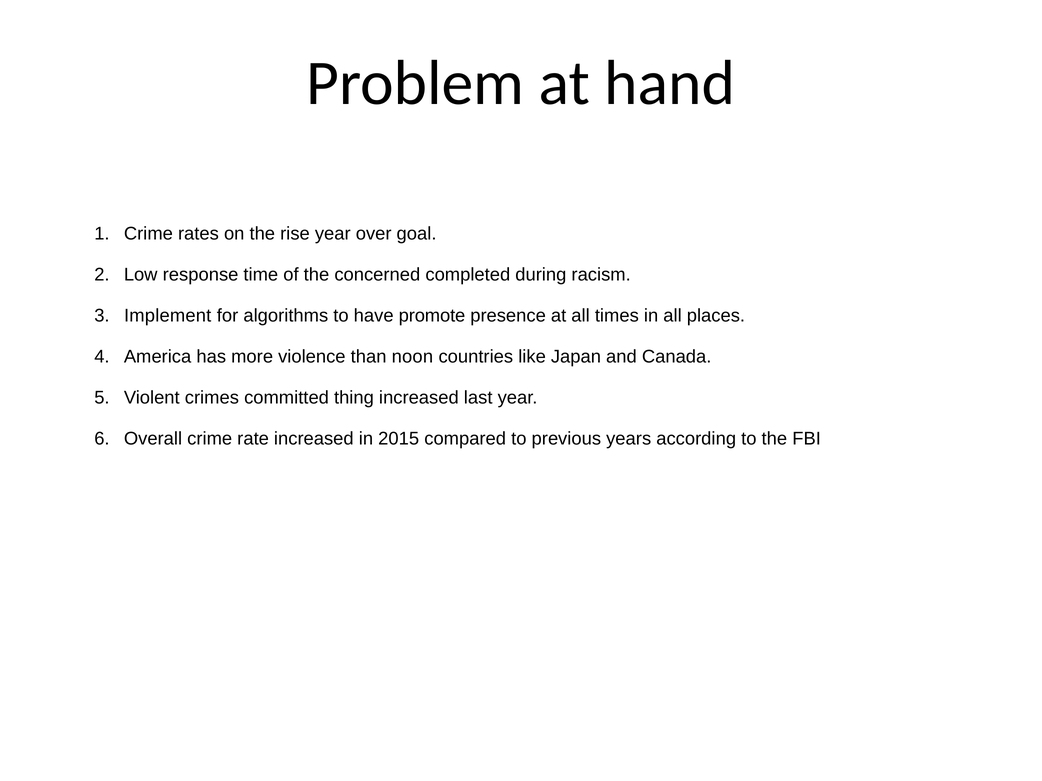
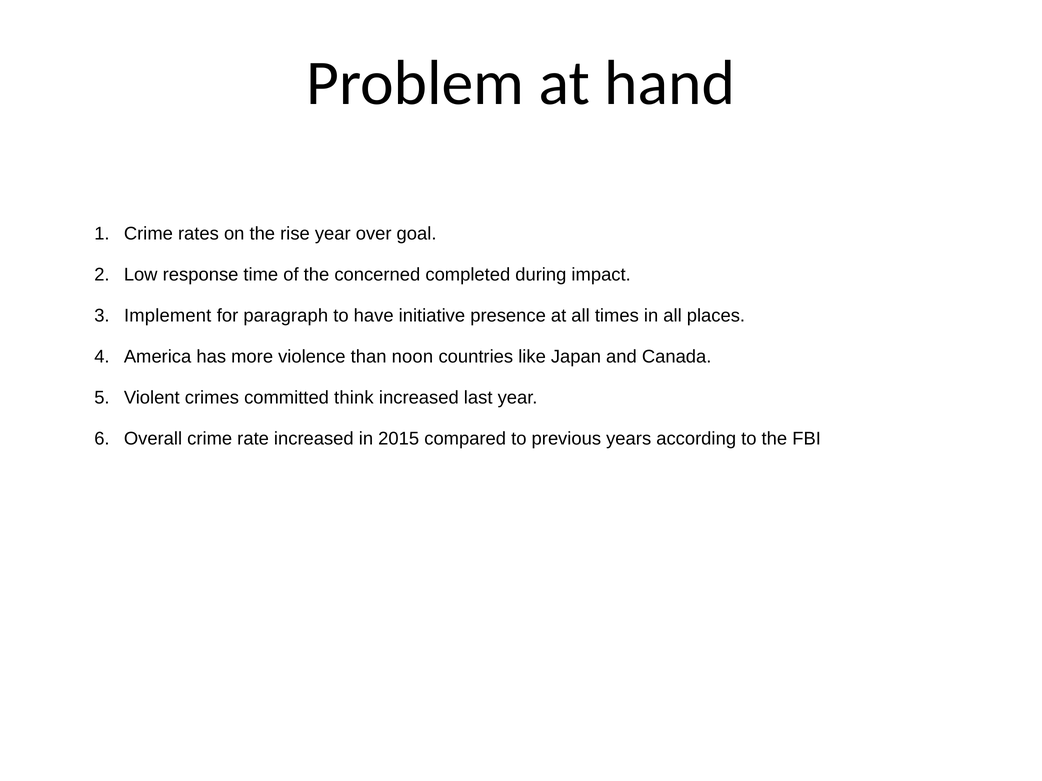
racism: racism -> impact (601, 275)
algorithms: algorithms -> paragraph (286, 316)
promote: promote -> initiative (432, 316)
thing: thing -> think (354, 398)
